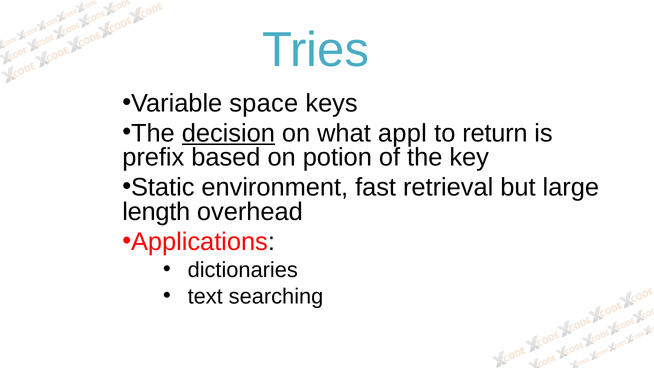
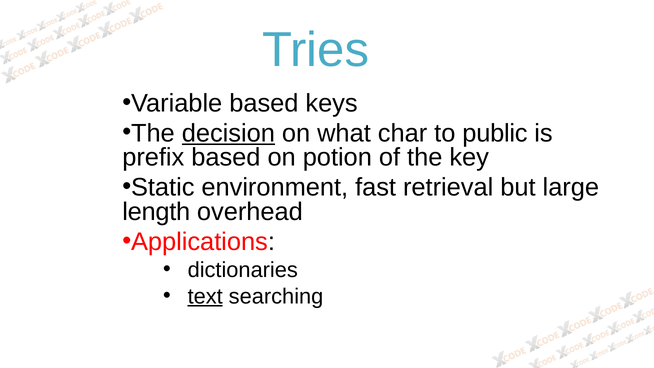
Variable space: space -> based (264, 103)
appl: appl -> char (403, 133)
return: return -> public (495, 133)
text underline: none -> present (205, 296)
